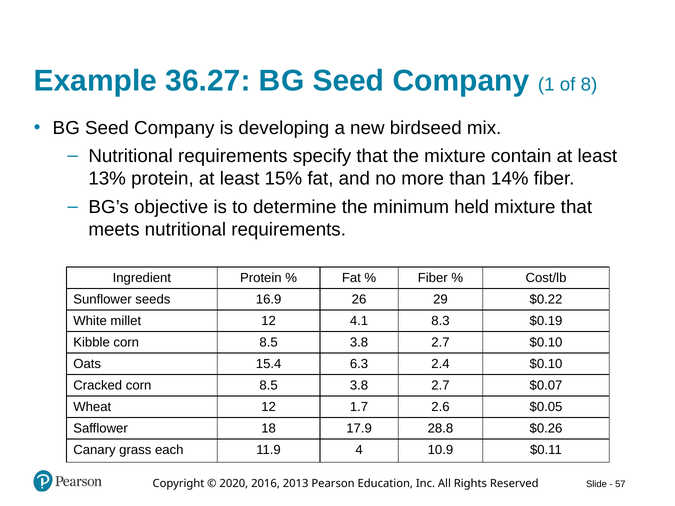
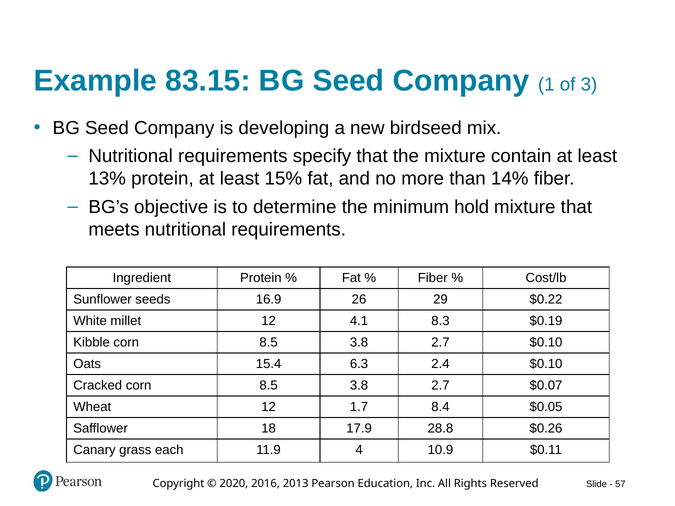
36.27: 36.27 -> 83.15 (208, 81)
8: 8 -> 3 (589, 85)
held: held -> hold (472, 207)
2.6: 2.6 -> 8.4 (440, 407)
